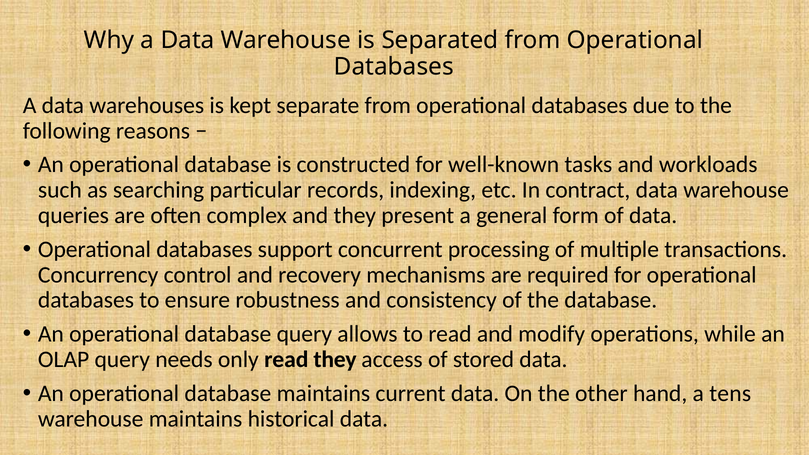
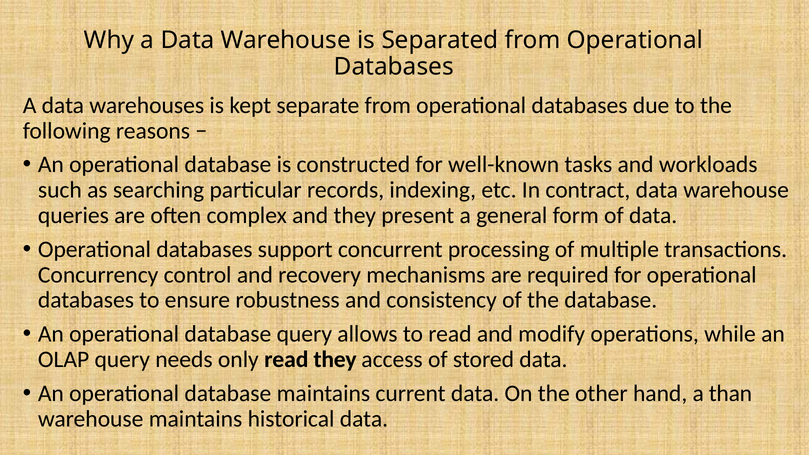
tens: tens -> than (730, 393)
